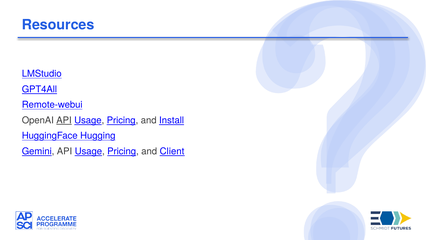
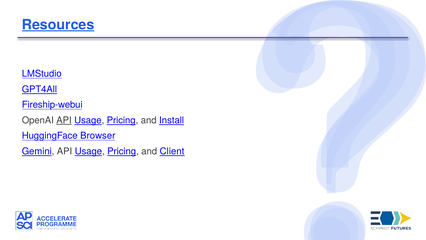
Resources underline: none -> present (58, 25)
Remote-webui: Remote-webui -> Fireship-webui (52, 105)
Hugging: Hugging -> Browser (98, 136)
